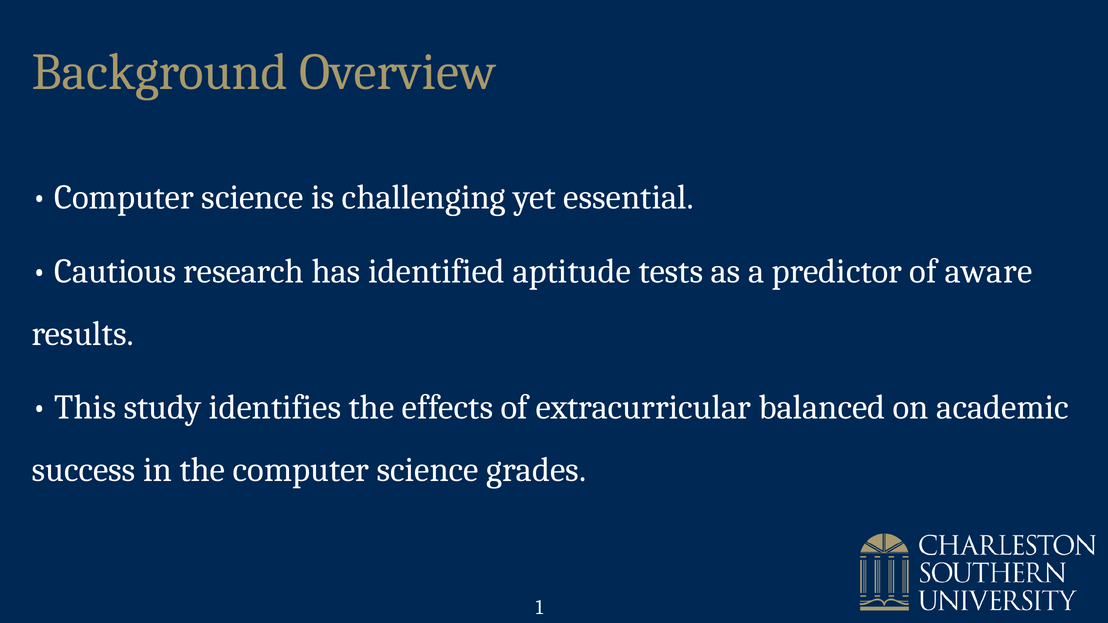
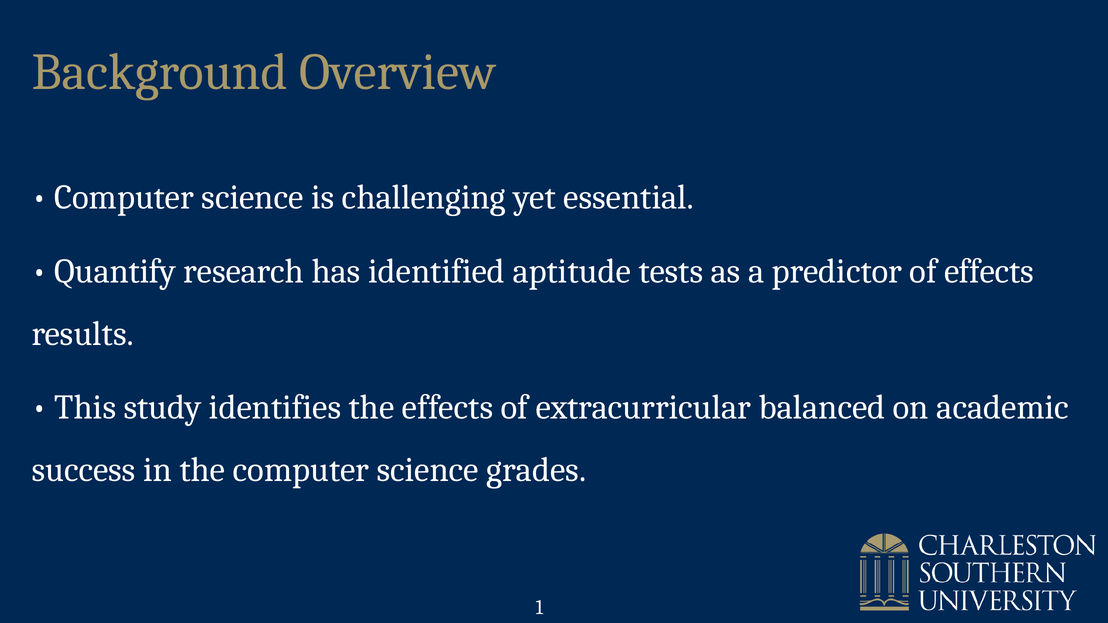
Cautious: Cautious -> Quantify (115, 271)
of aware: aware -> effects (989, 271)
